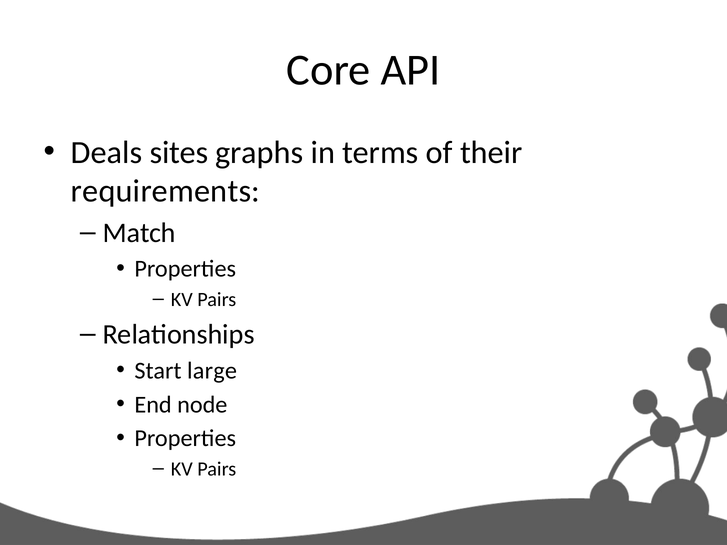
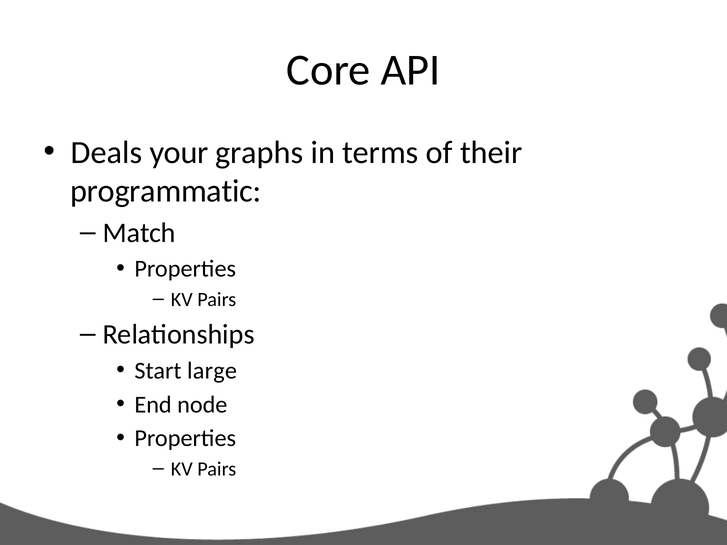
sites: sites -> your (179, 153)
requirements: requirements -> programmatic (166, 191)
